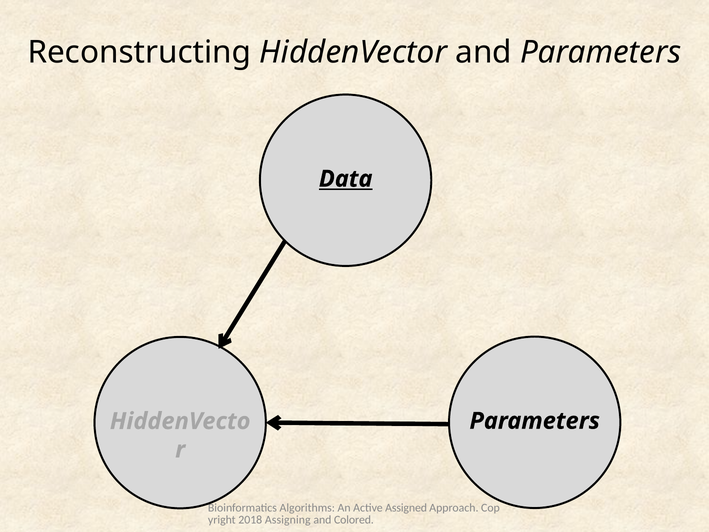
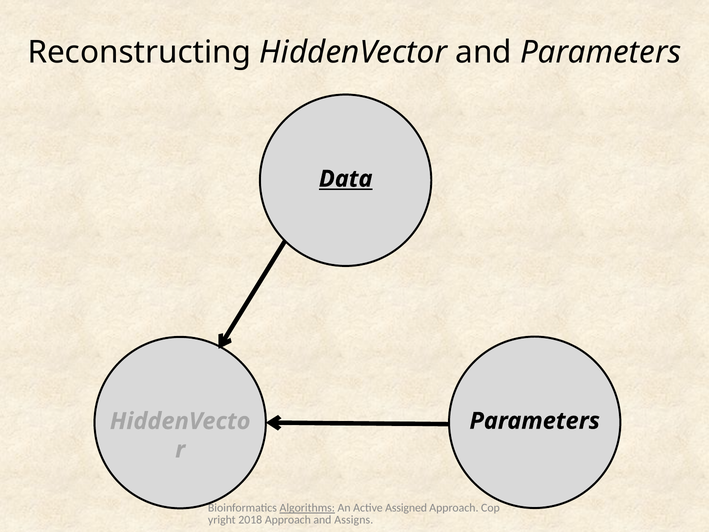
Algorithms underline: none -> present (307, 508)
2018 Assigning: Assigning -> Approach (288, 520)
Colored: Colored -> Assigns (354, 520)
